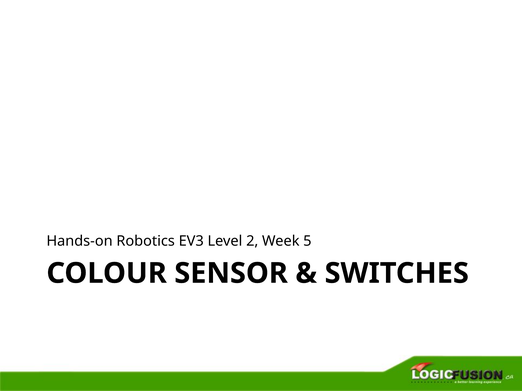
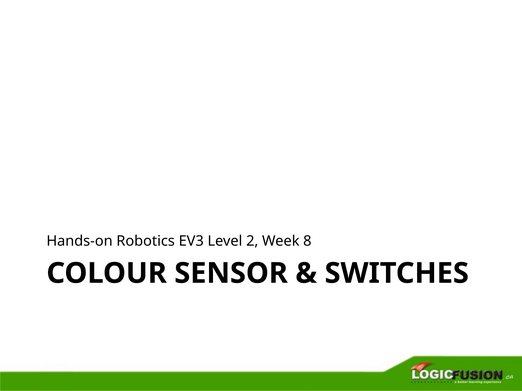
5: 5 -> 8 (307, 241)
